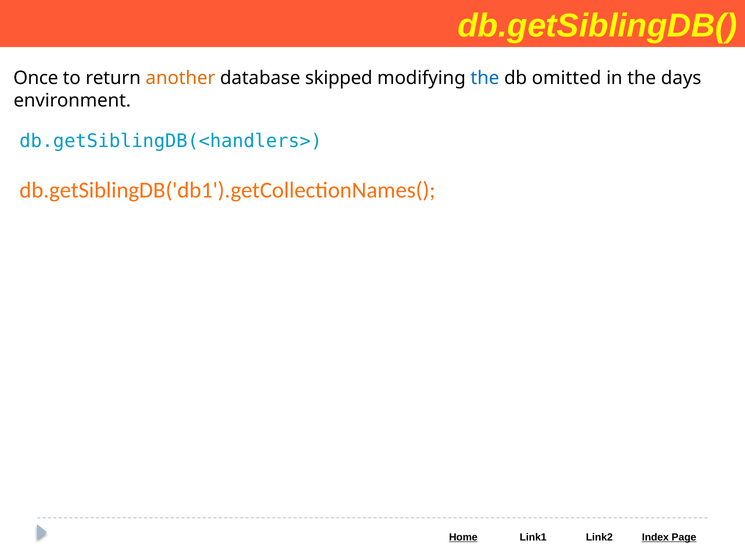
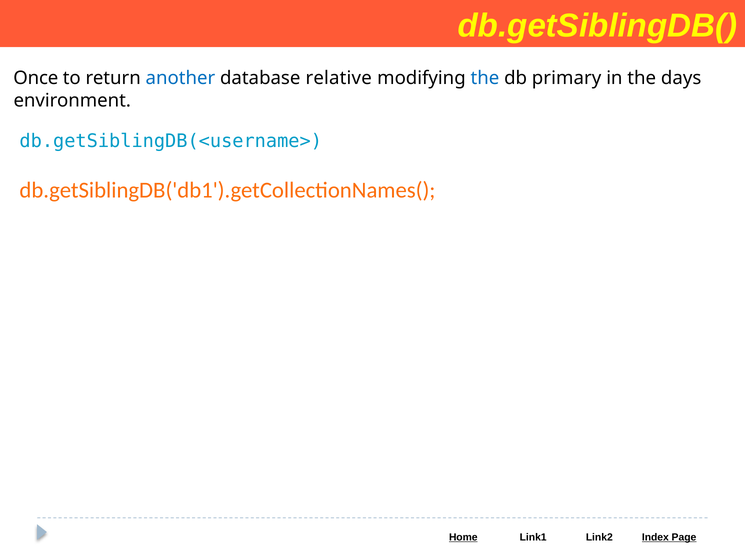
another colour: orange -> blue (180, 78)
skipped: skipped -> relative (339, 78)
omitted: omitted -> primary (567, 78)
db.getSiblingDB(<handlers>: db.getSiblingDB(<handlers> -> db.getSiblingDB(<username> (171, 141)
